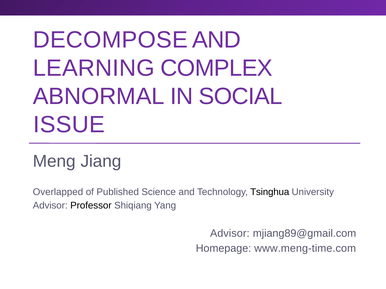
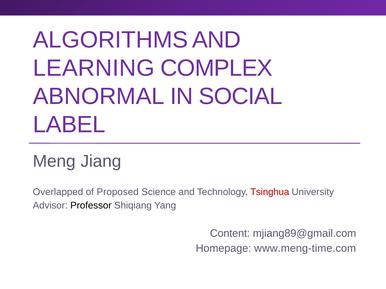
DECOMPOSE: DECOMPOSE -> ALGORITHMS (110, 40)
ISSUE: ISSUE -> LABEL (69, 125)
Published: Published -> Proposed (118, 192)
Tsinghua colour: black -> red (270, 192)
Advisor: Advisor -> Content (230, 234)
